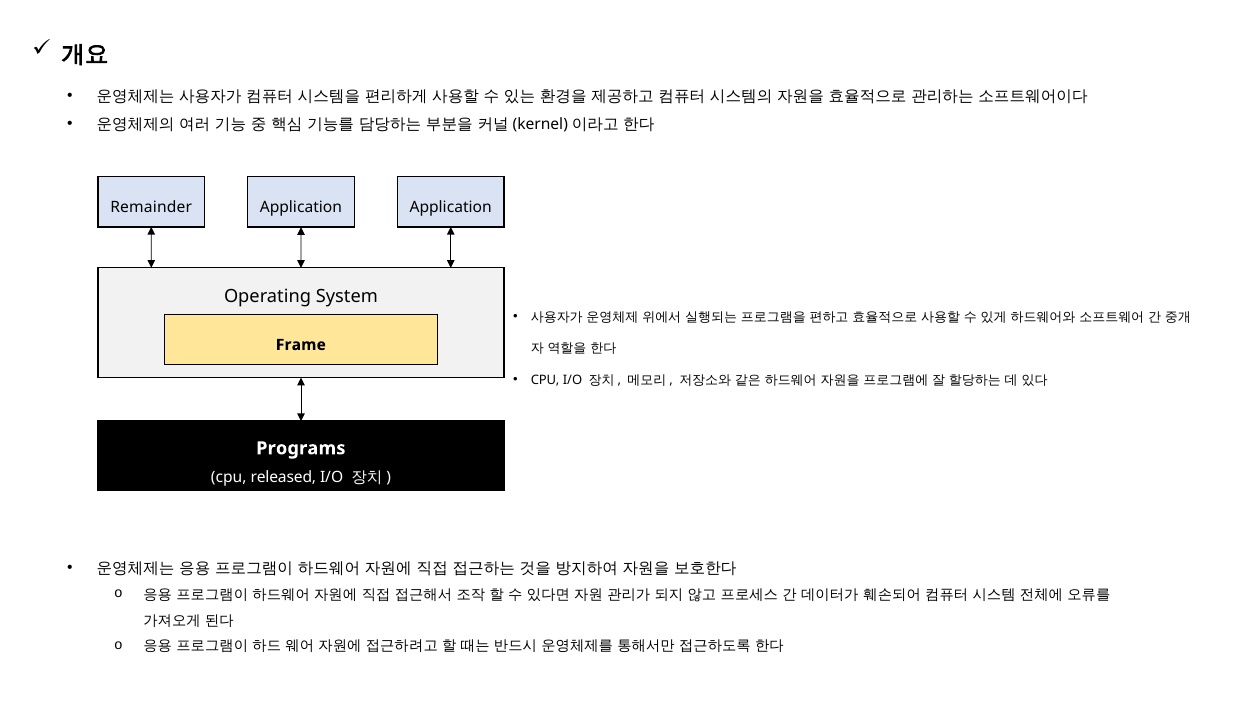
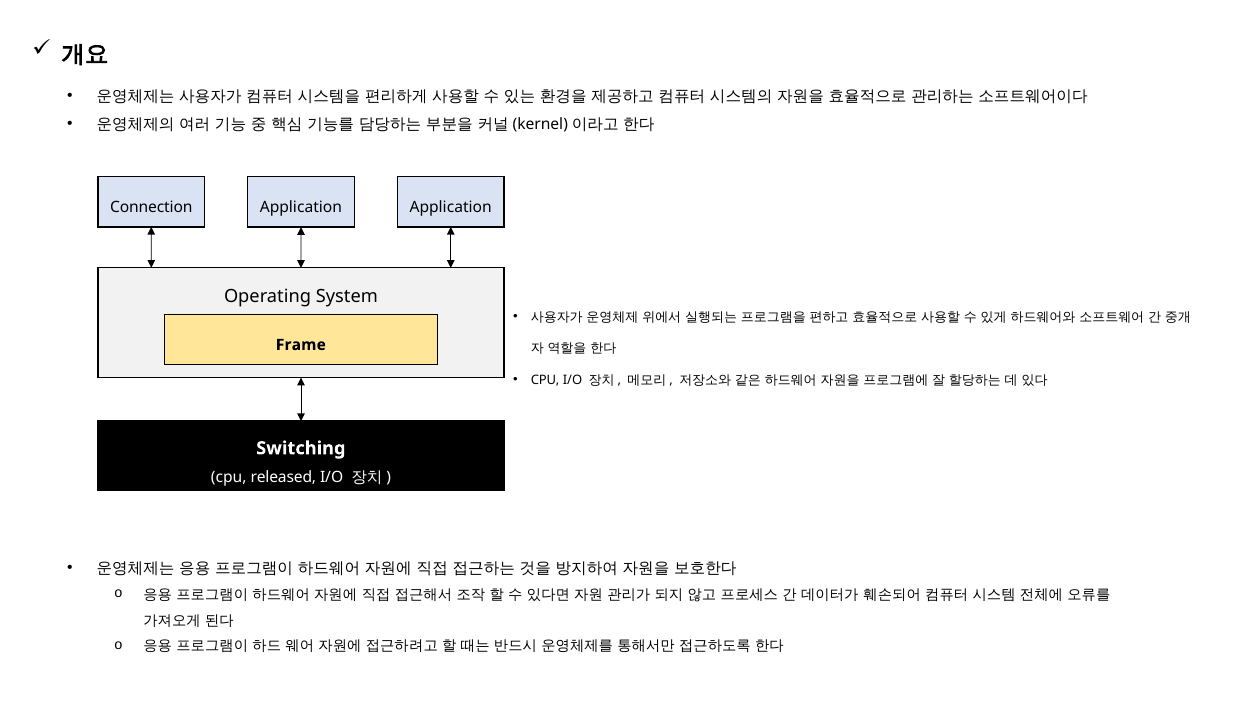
Remainder: Remainder -> Connection (151, 208)
Programs: Programs -> Switching (301, 448)
